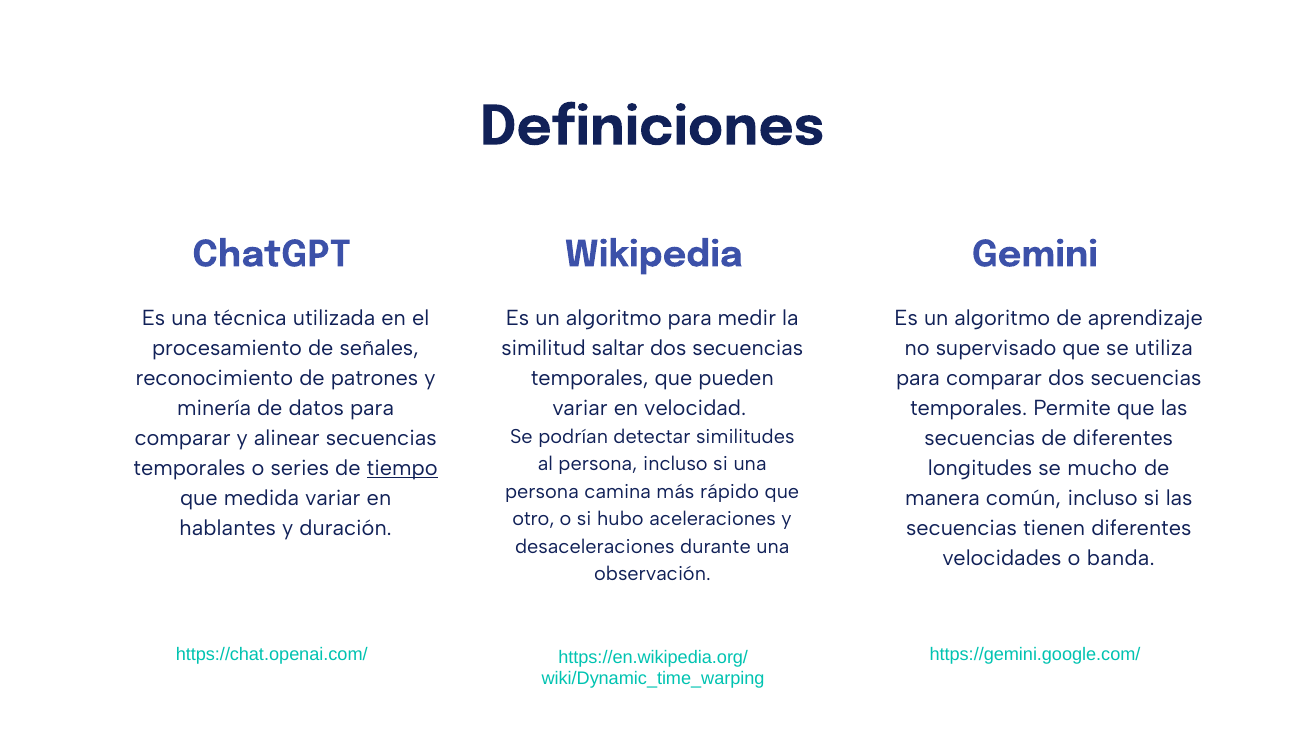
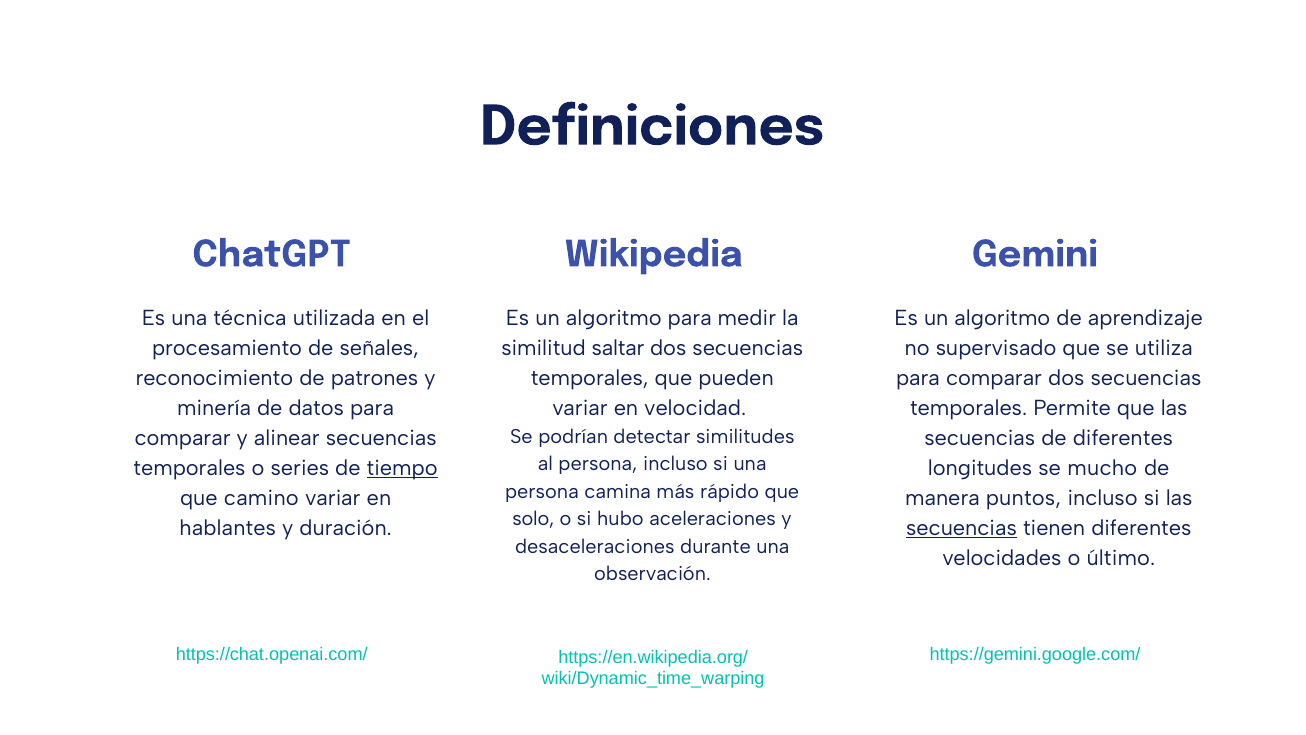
medida: medida -> camino (261, 498)
común: común -> puntos (1023, 498)
otro: otro -> solo (533, 519)
secuencias underline: none -> present (962, 528)
banda: banda -> último (1121, 558)
